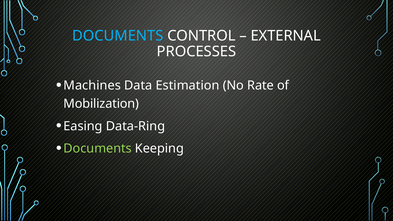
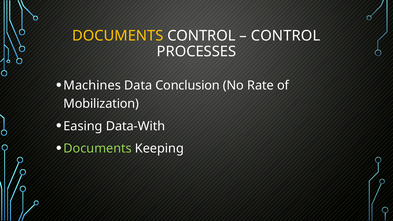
DOCUMENTS colour: light blue -> yellow (118, 36)
EXTERNAL: EXTERNAL -> CONTROL (286, 36)
Estimation: Estimation -> Conclusion (188, 86)
Data-Ring: Data-Ring -> Data-With (135, 126)
